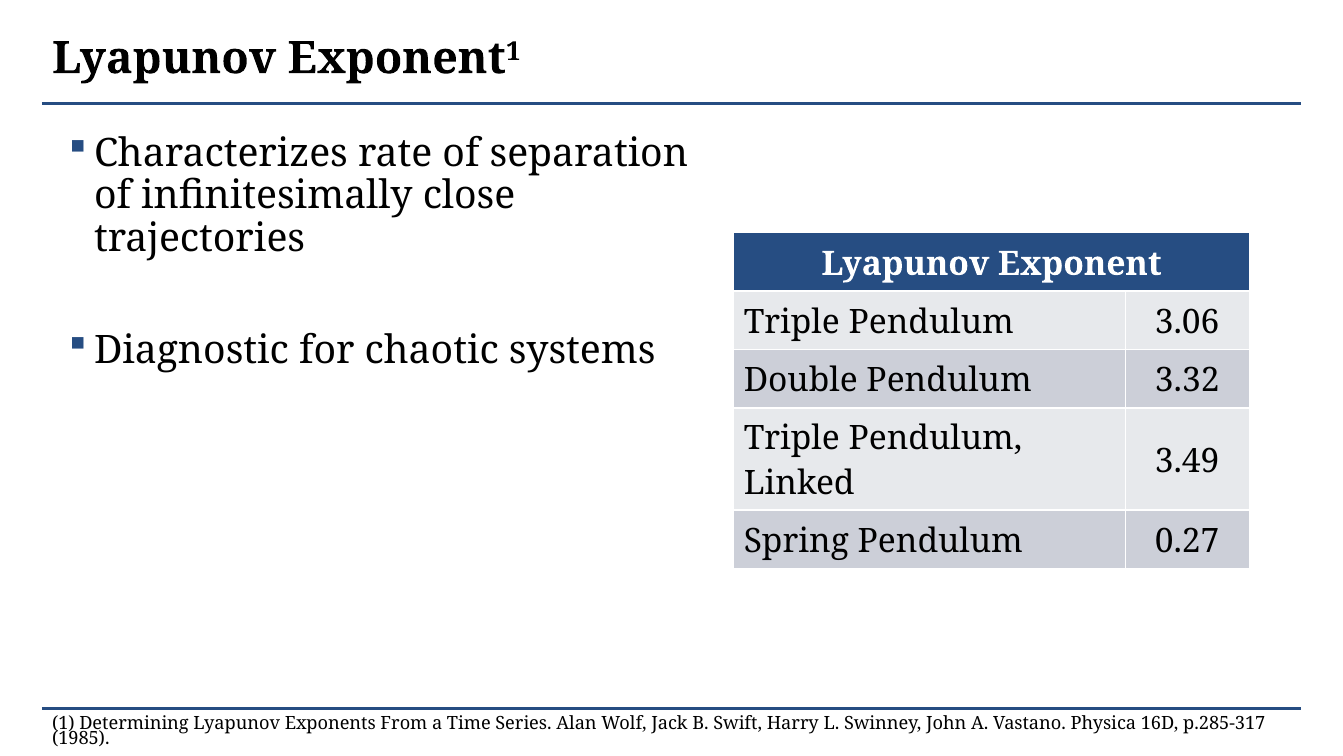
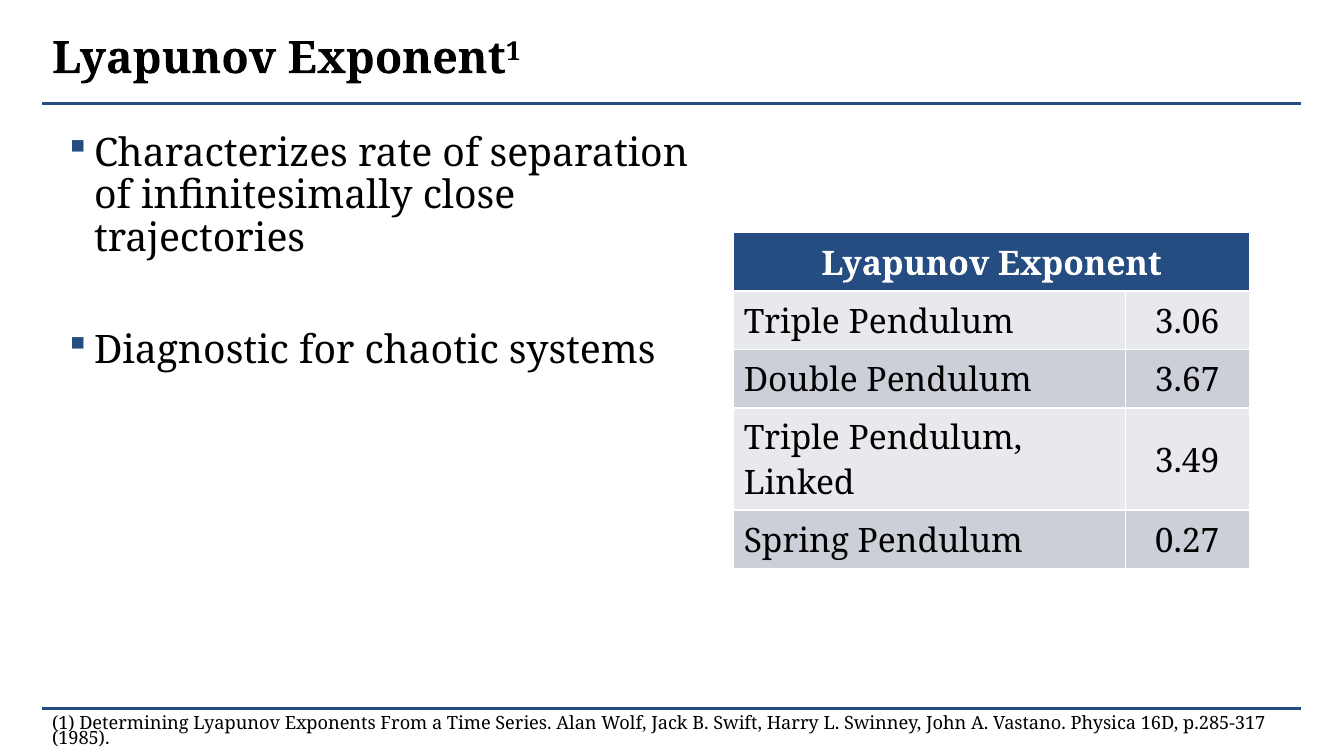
3.32: 3.32 -> 3.67 (1187, 380)
